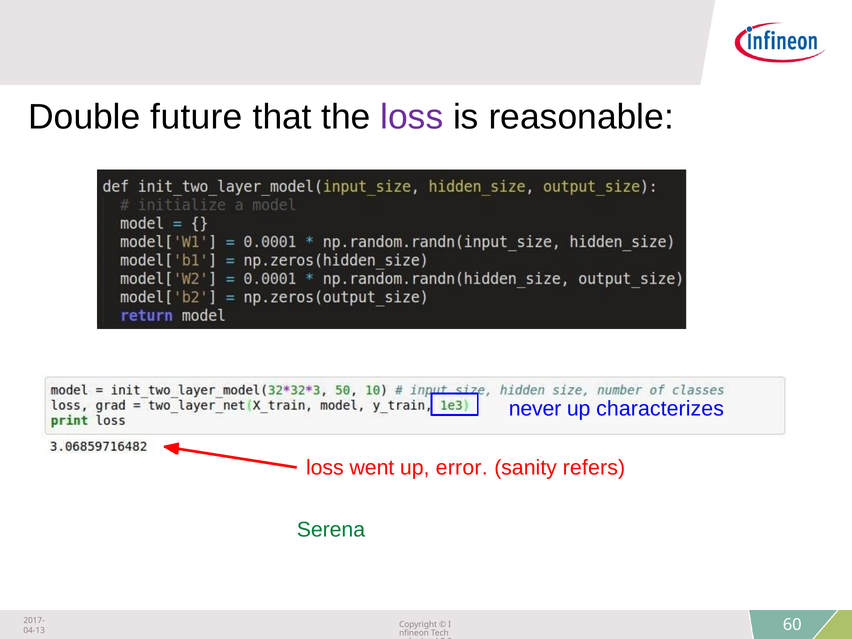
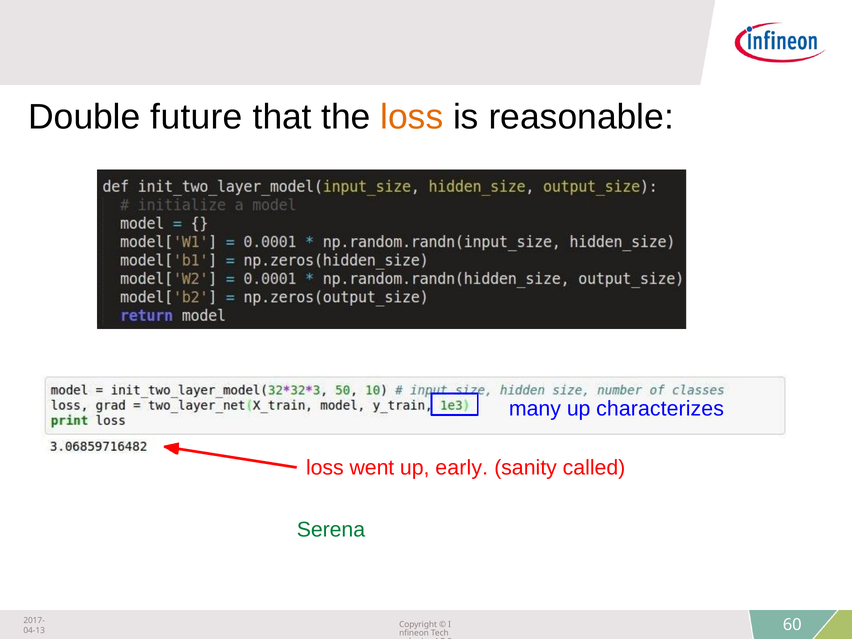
loss colour: purple -> orange (412, 117)
never: never -> many (535, 409)
error: error -> early (462, 468)
refers: refers -> called (594, 468)
